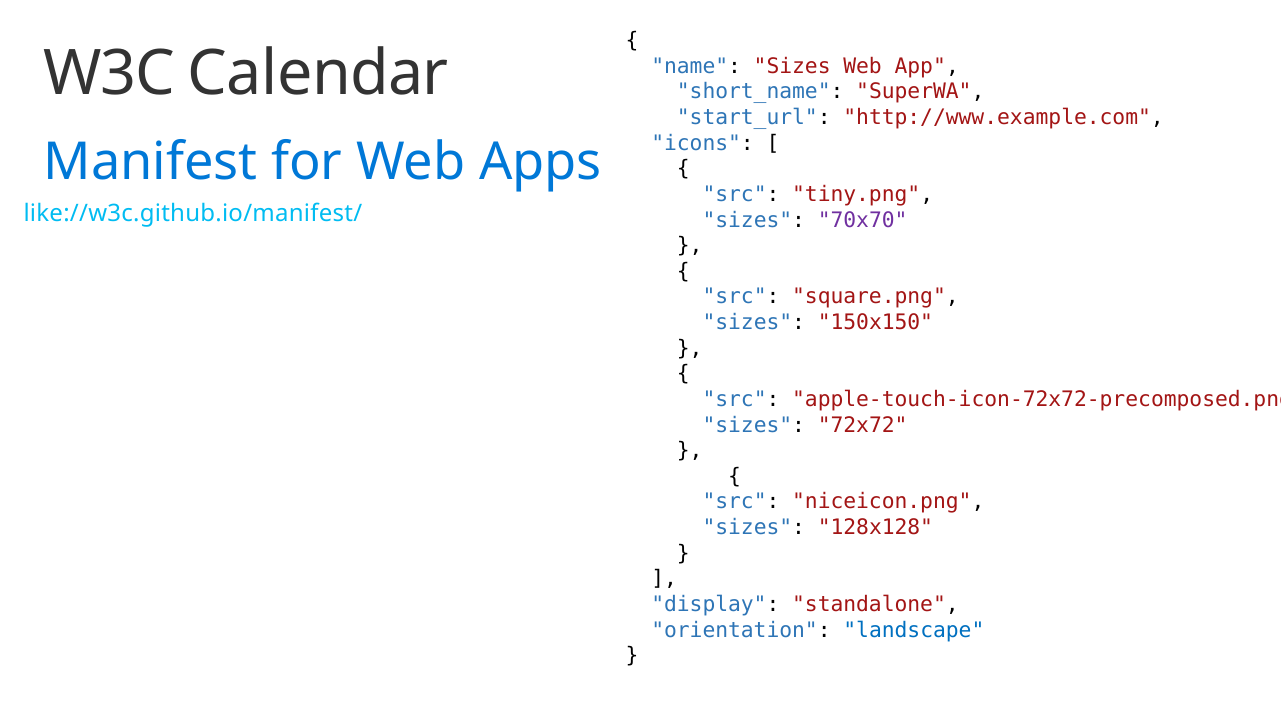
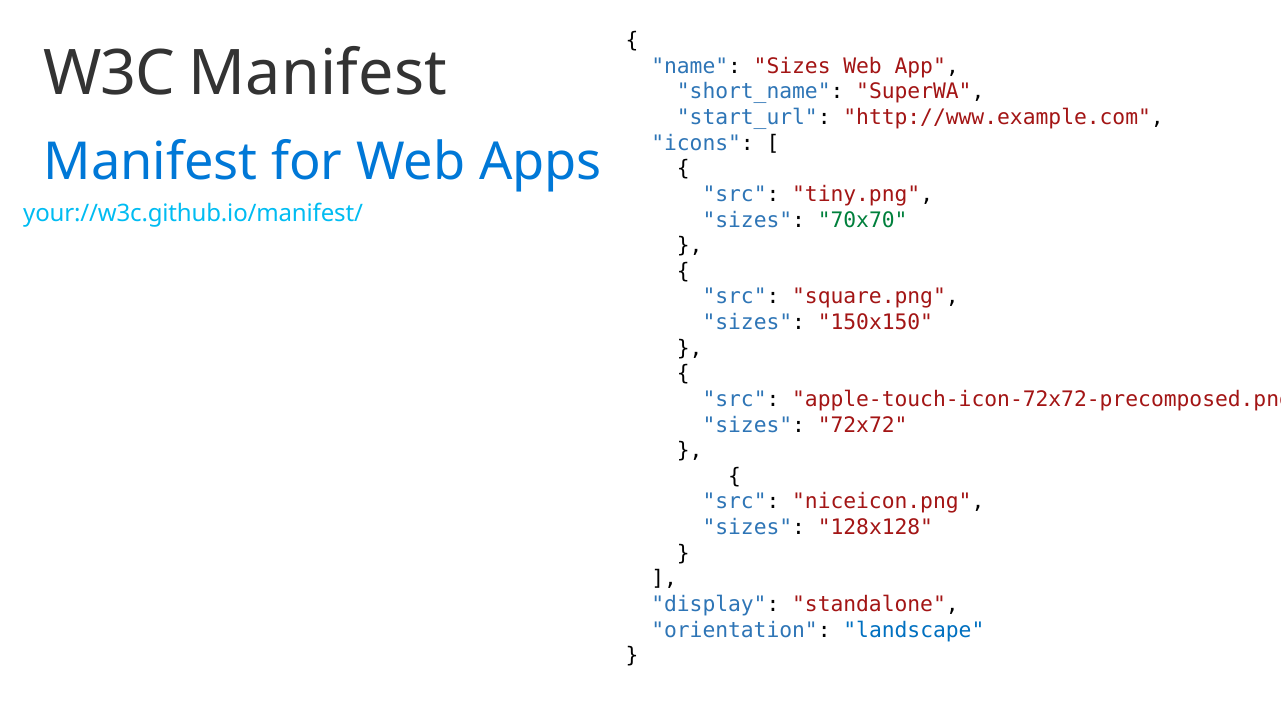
W3C Calendar: Calendar -> Manifest (318, 74)
like://w3c.github.io/manifest/: like://w3c.github.io/manifest/ -> your://w3c.github.io/manifest/ (193, 214)
70x70 colour: purple -> green (863, 220)
